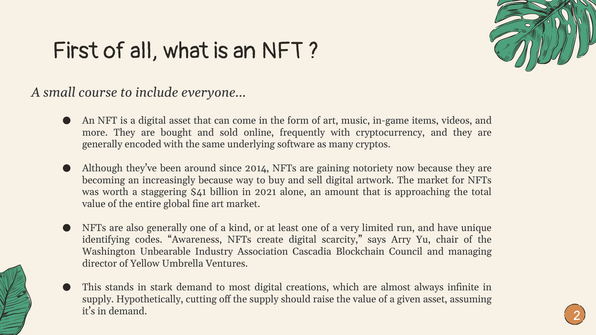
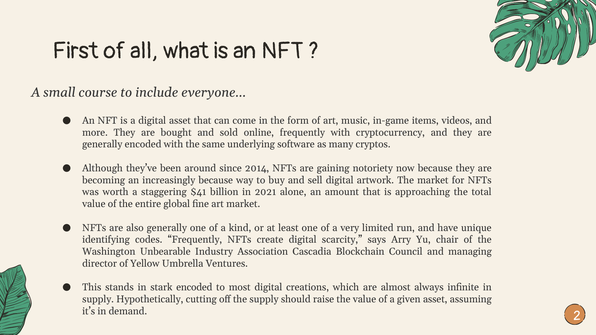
codes Awareness: Awareness -> Frequently (195, 240)
stark demand: demand -> encoded (194, 288)
